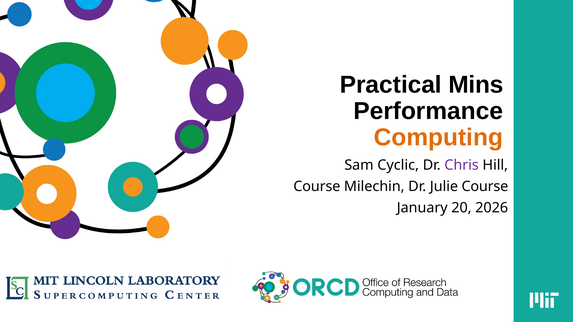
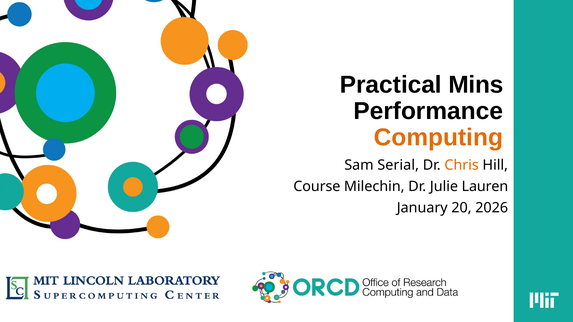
Cyclic: Cyclic -> Serial (398, 165)
Chris colour: purple -> orange (462, 165)
Julie Course: Course -> Lauren (485, 187)
